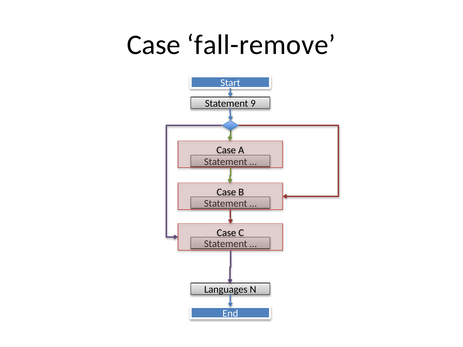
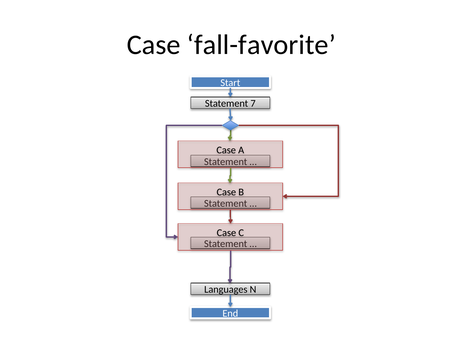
fall-remove: fall-remove -> fall-favorite (261, 45)
9: 9 -> 7 (253, 104)
